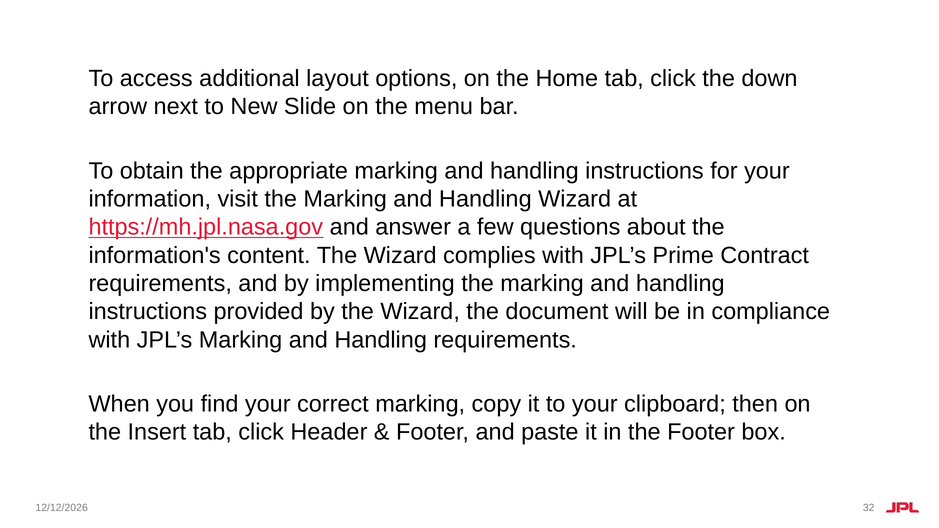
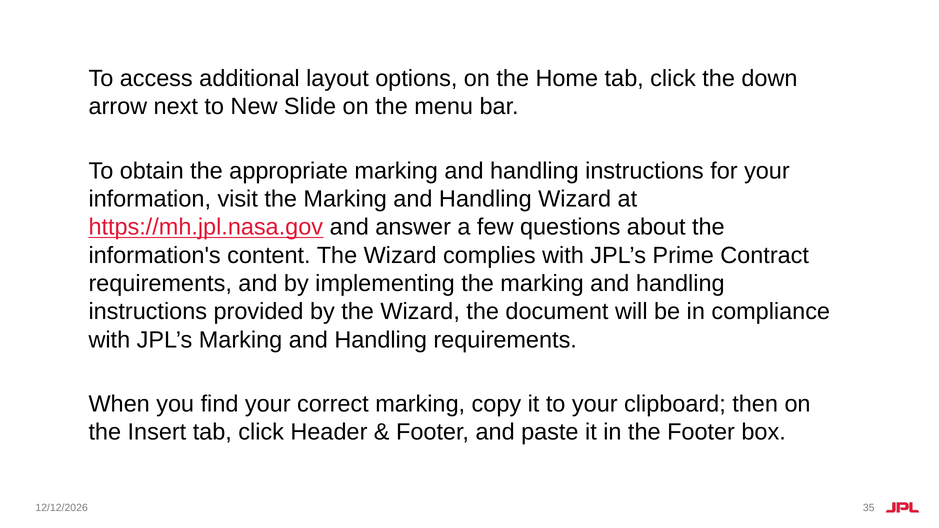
32: 32 -> 35 (869, 508)
